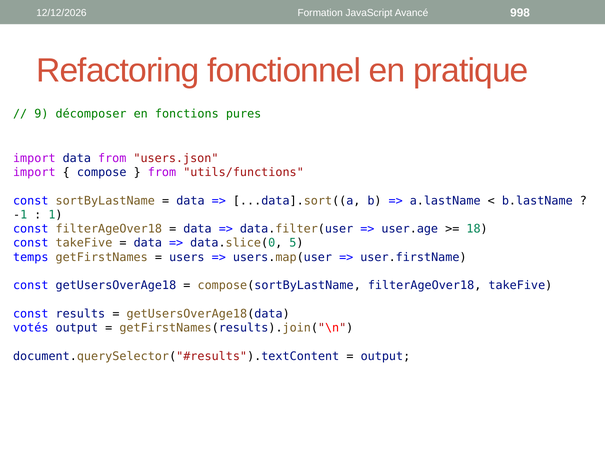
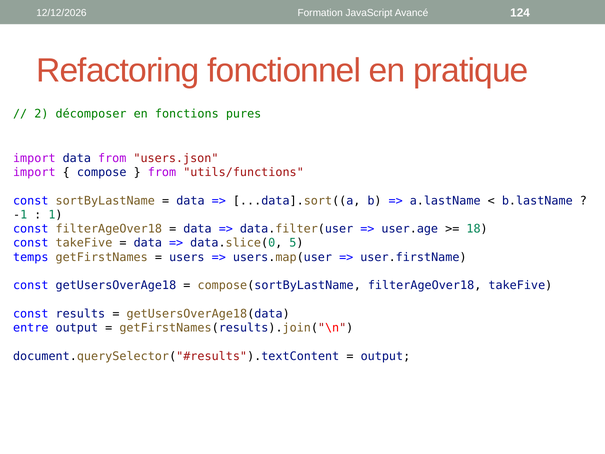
998: 998 -> 124 (520, 13)
9: 9 -> 2 (41, 114)
votés: votés -> entre (31, 328)
